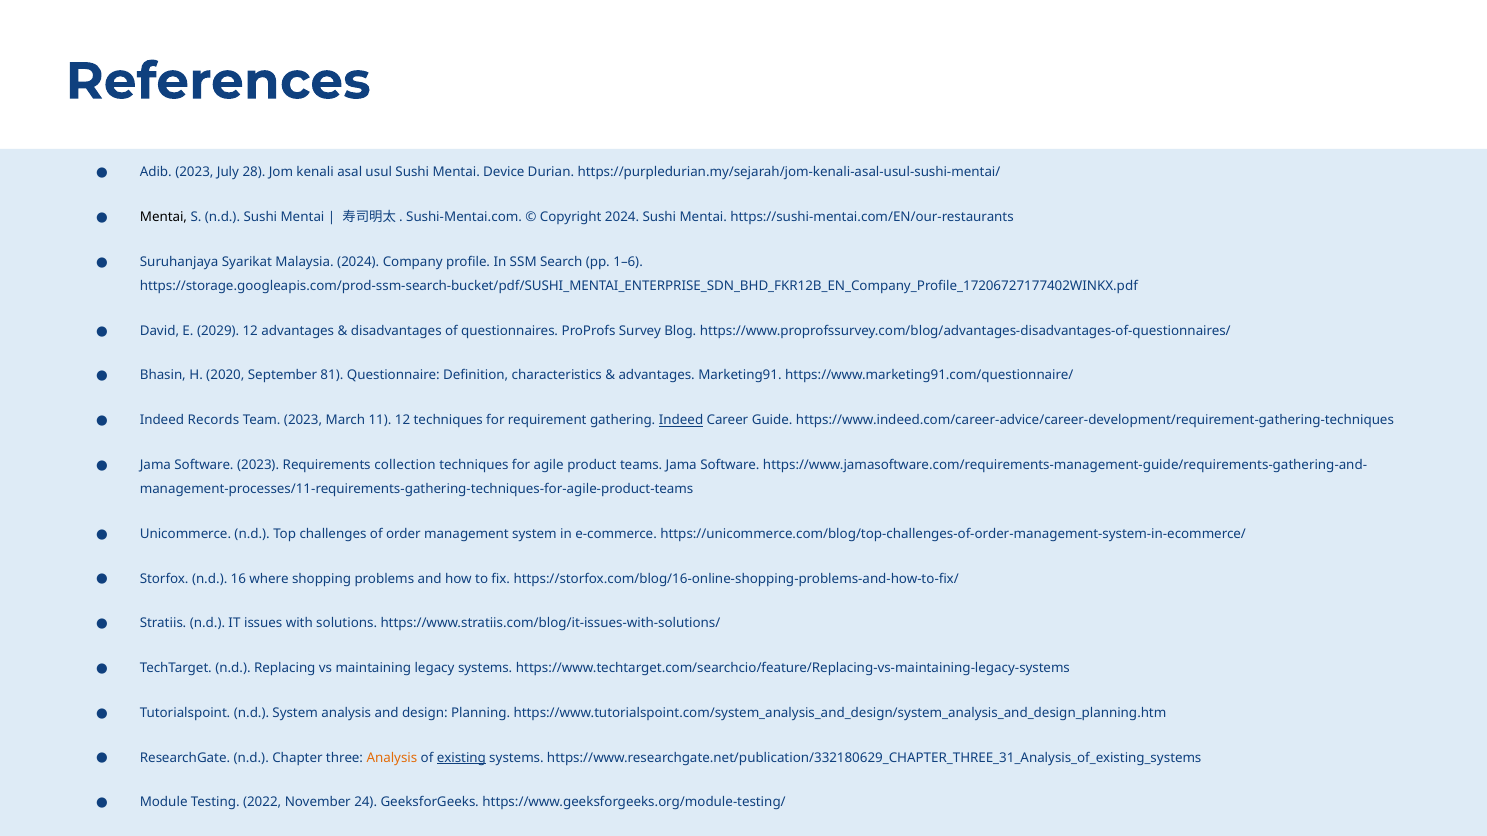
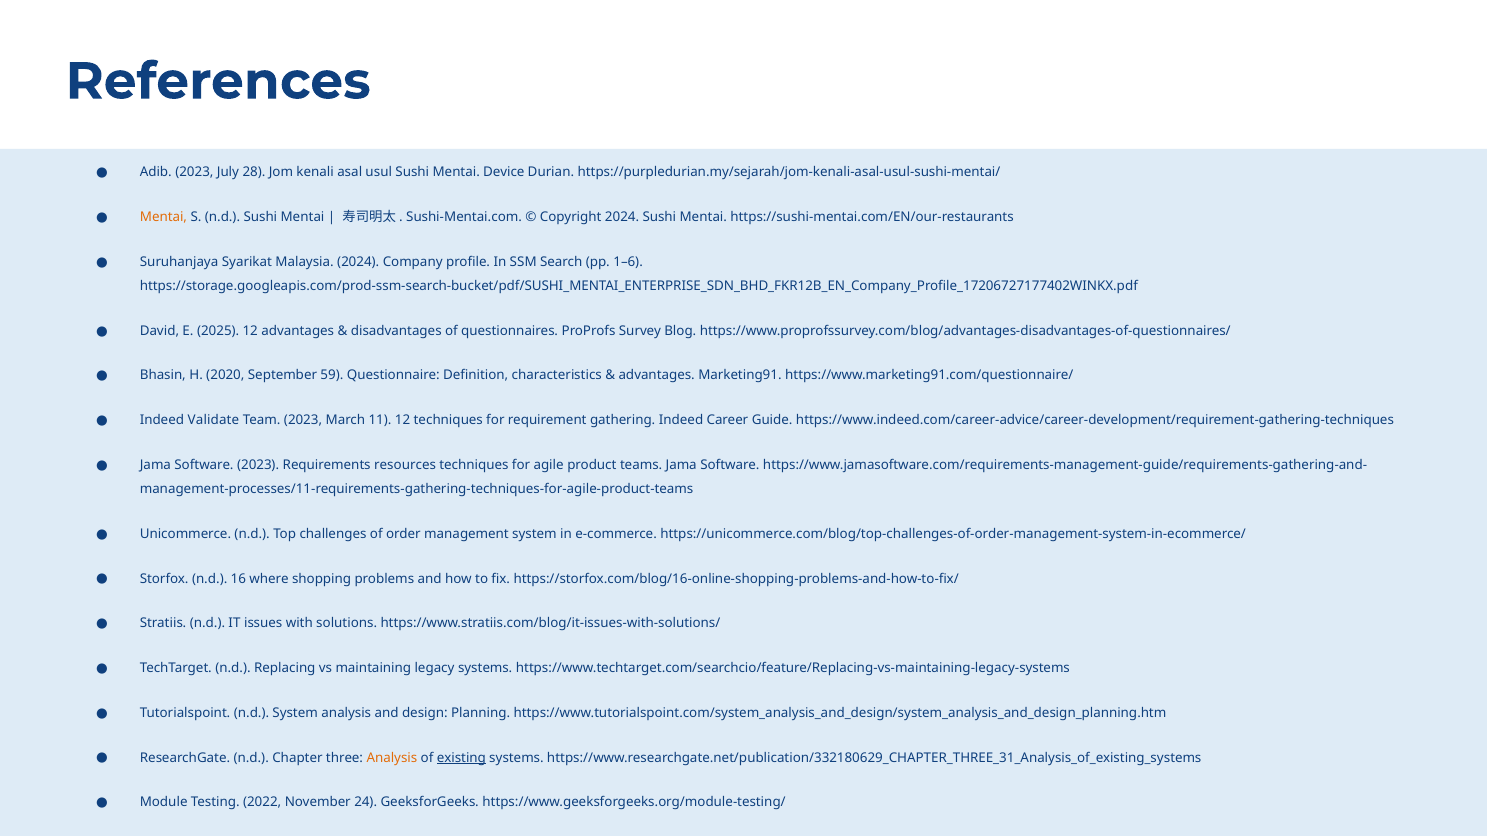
Mentai colour: black -> orange (164, 217)
2029: 2029 -> 2025 (218, 331)
81: 81 -> 59 (332, 376)
Records: Records -> Validate (213, 421)
Indeed underline: present -> none (681, 421)
collection: collection -> resources (405, 465)
